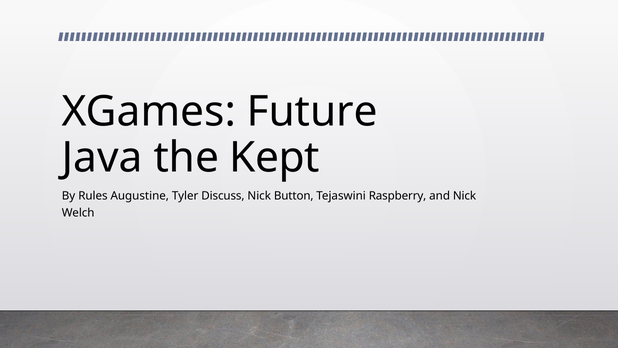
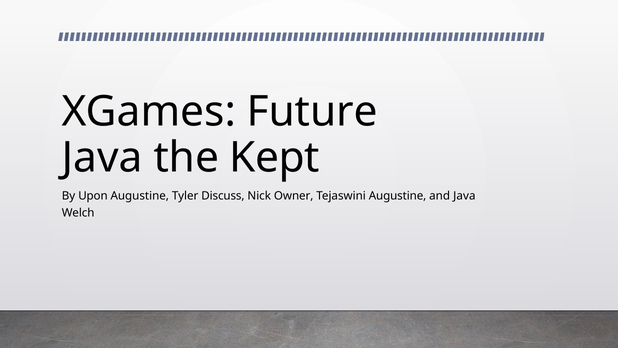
Rules: Rules -> Upon (93, 196)
Button: Button -> Owner (294, 196)
Tejaswini Raspberry: Raspberry -> Augustine (398, 196)
and Nick: Nick -> Java (464, 196)
